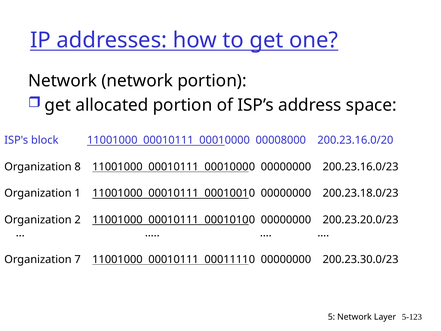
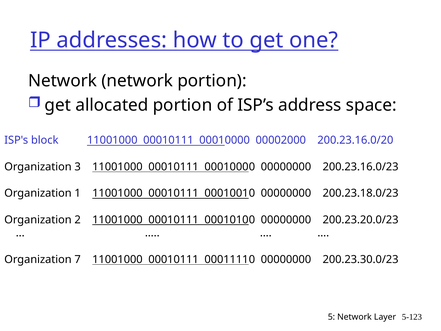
00008000: 00008000 -> 00002000 (281, 140)
8: 8 -> 3 (78, 167)
